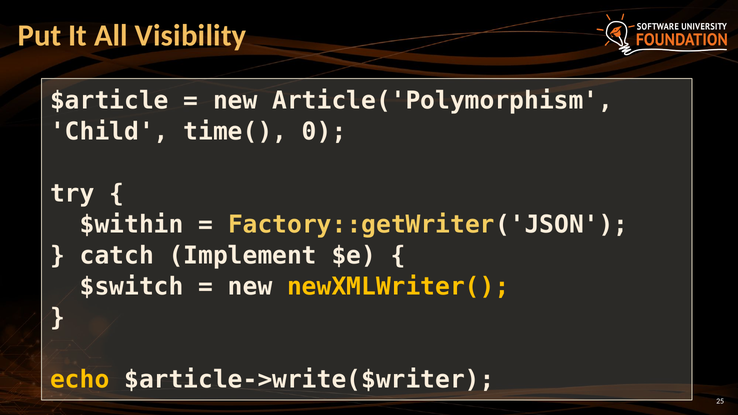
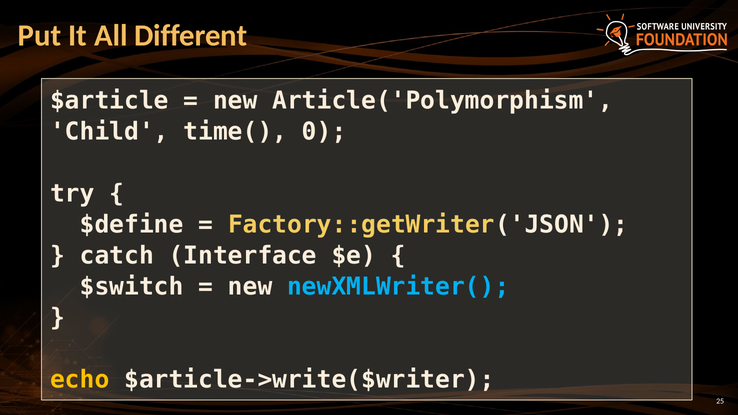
Visibility: Visibility -> Different (191, 36)
$within: $within -> $define (132, 225)
Implement: Implement -> Interface (243, 256)
newXMLWriter( colour: yellow -> light blue (398, 287)
